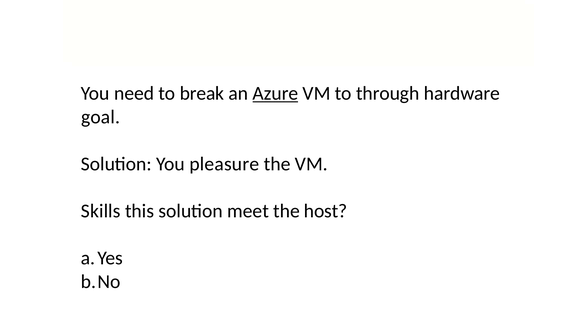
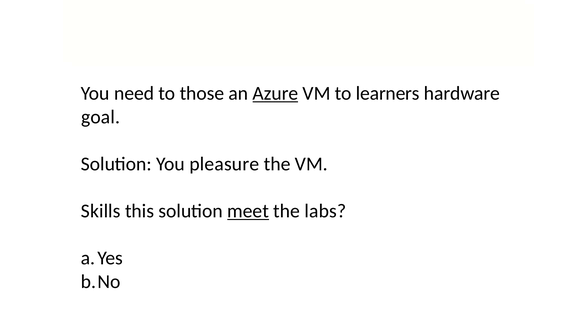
break: break -> those (202, 93)
through: through -> learners (388, 93)
meet underline: none -> present (248, 211)
host: host -> labs (325, 211)
